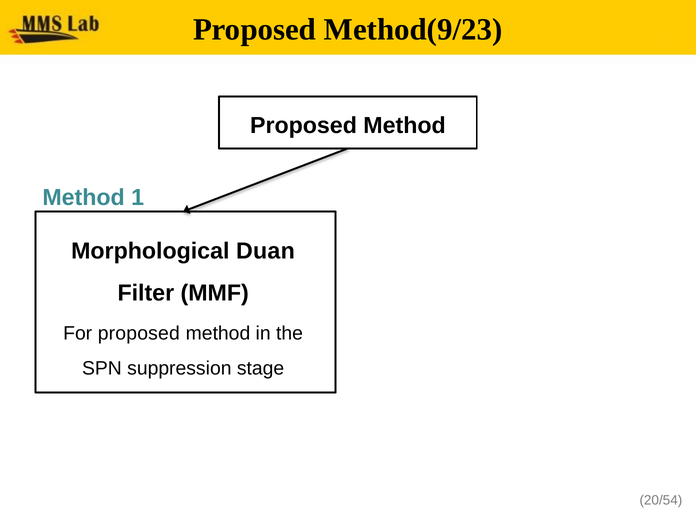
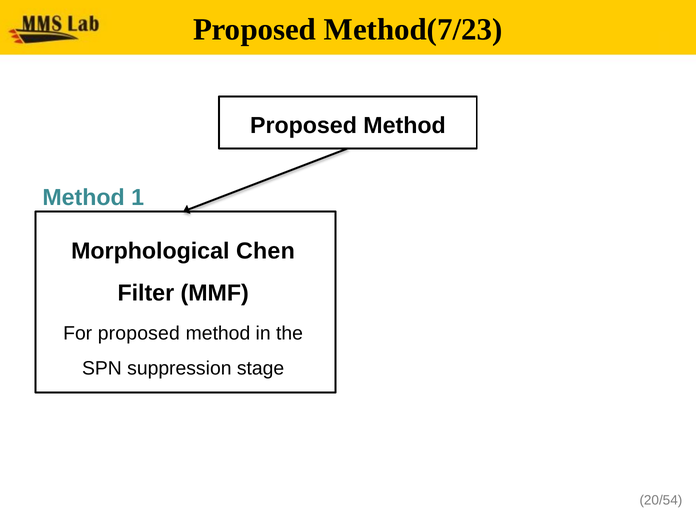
Method(9/23: Method(9/23 -> Method(7/23 (413, 30)
Duan: Duan -> Chen (265, 251)
